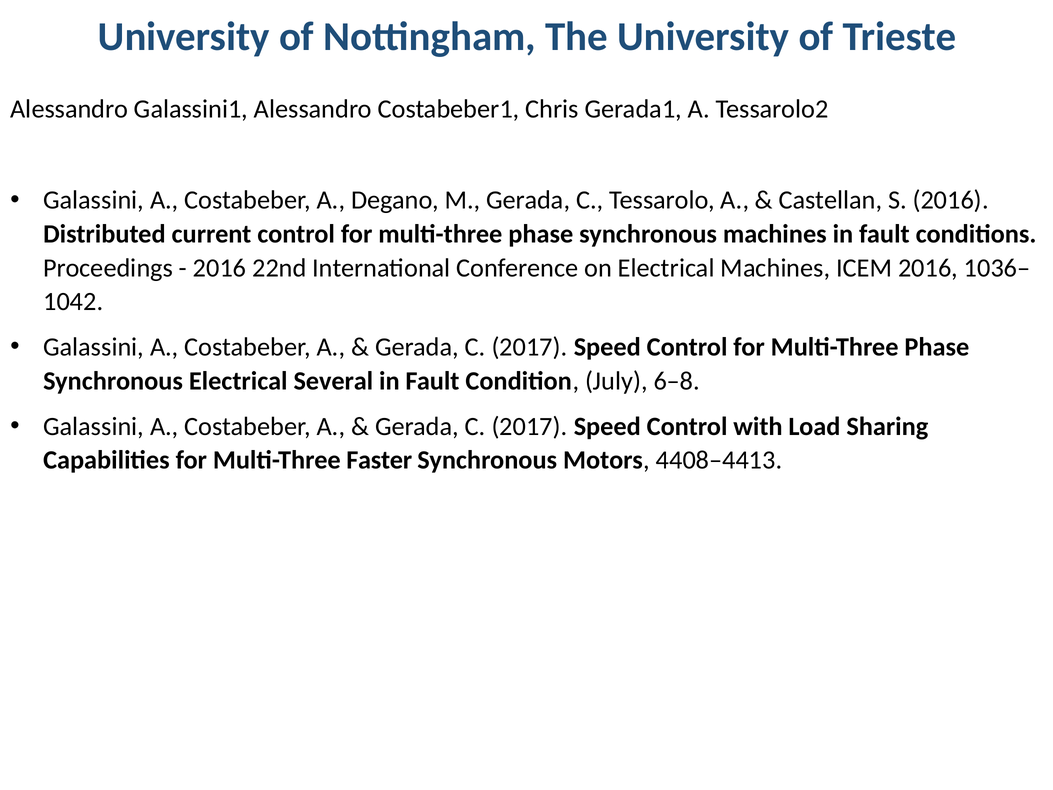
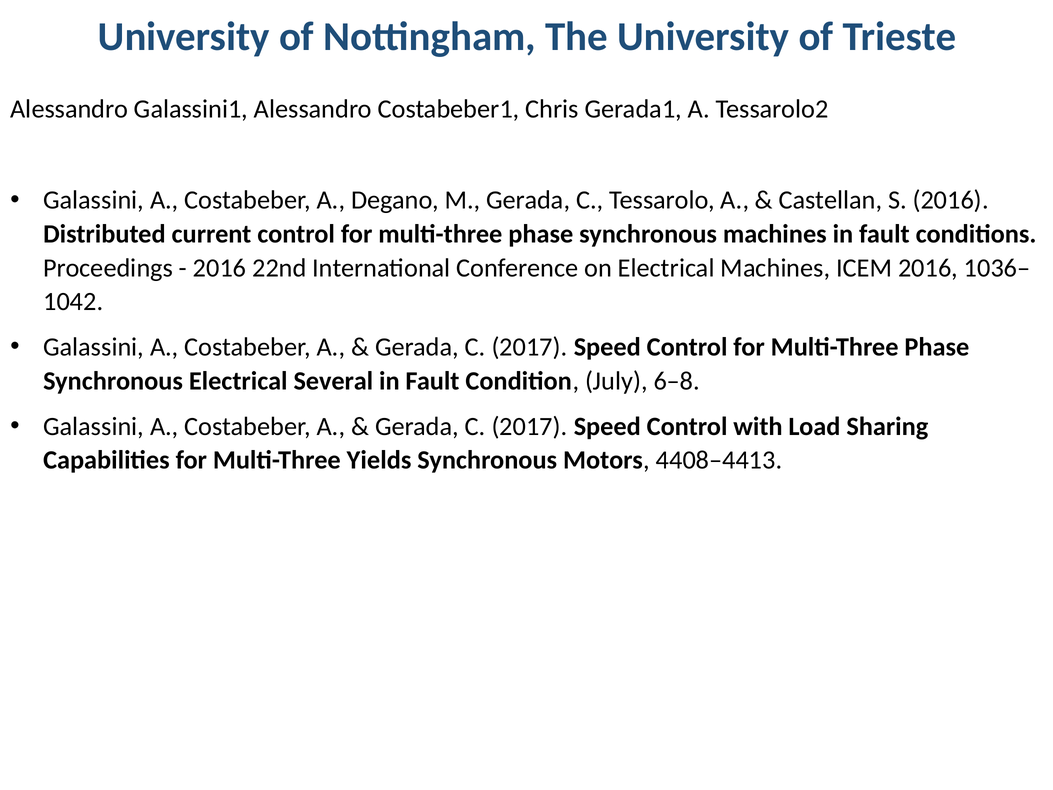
Faster: Faster -> Yields (379, 460)
